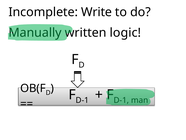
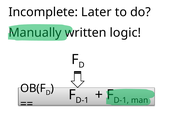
Write: Write -> Later (96, 12)
